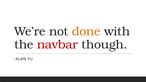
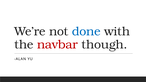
done colour: orange -> blue (86, 31)
